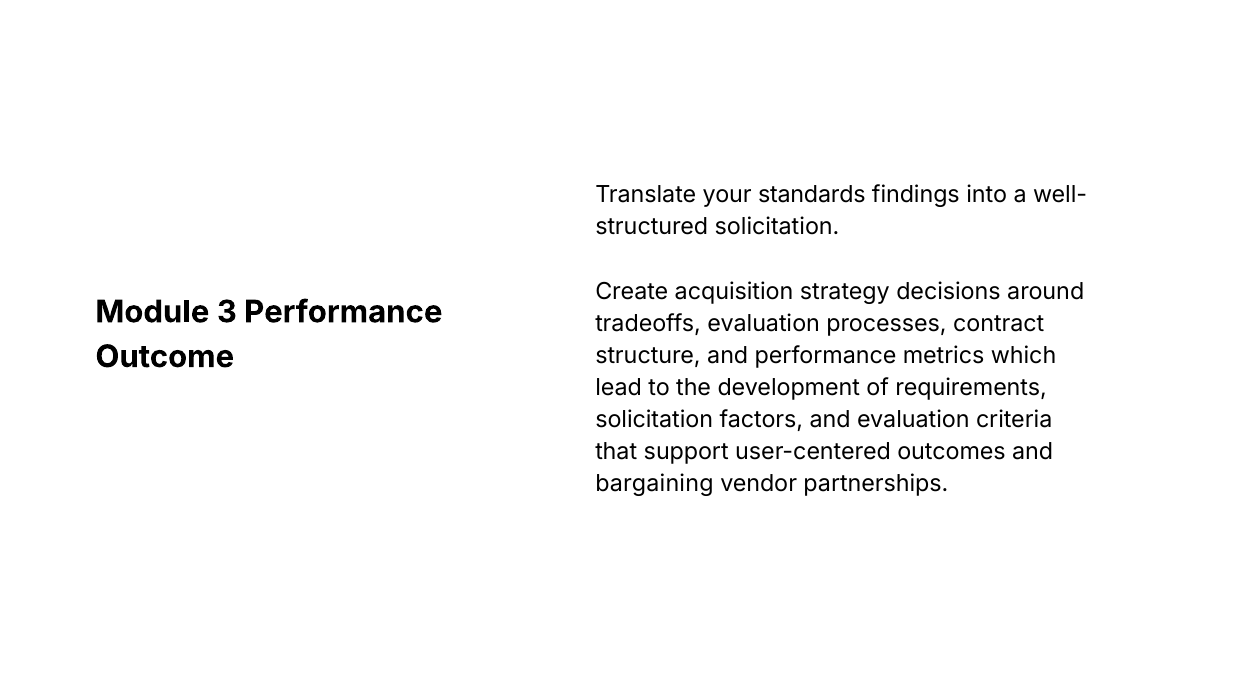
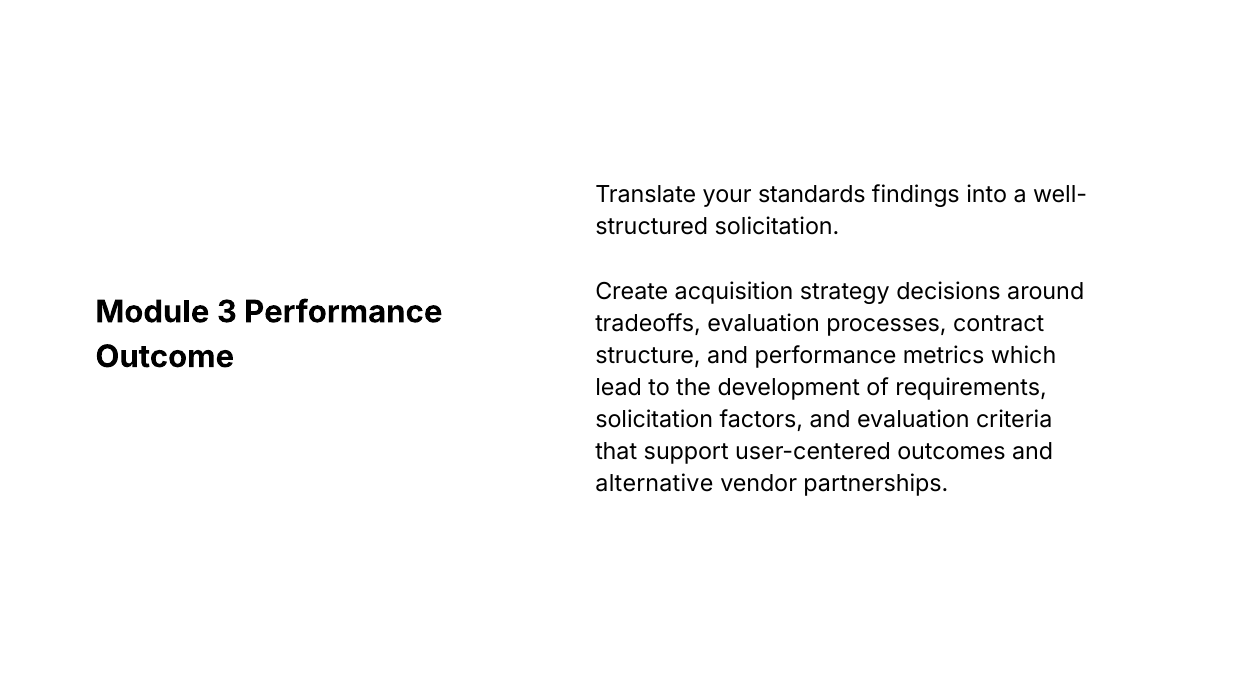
bargaining: bargaining -> alternative (654, 484)
